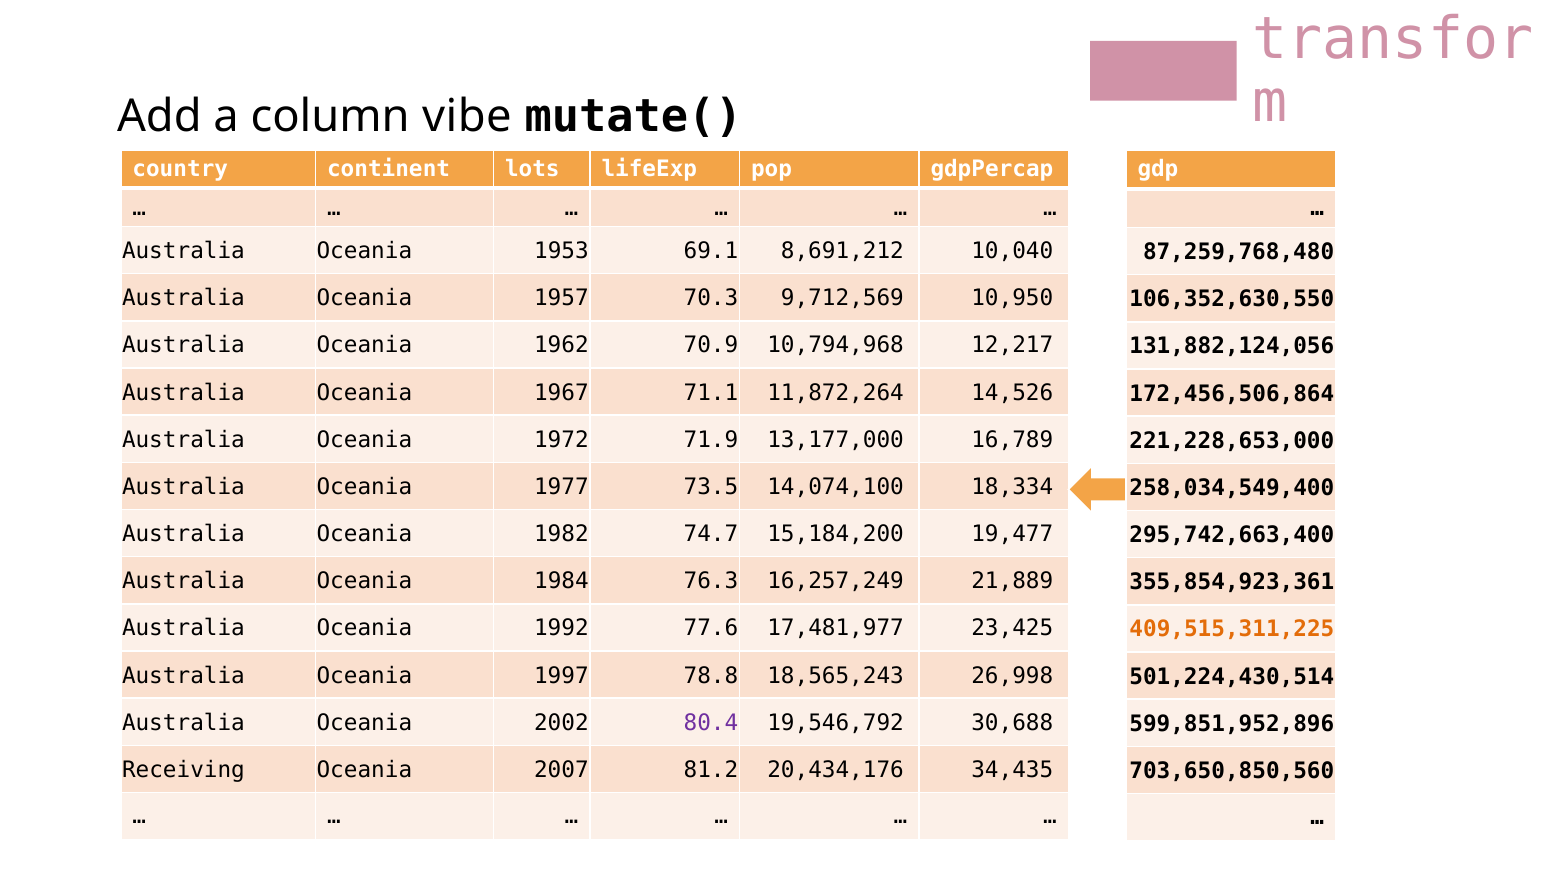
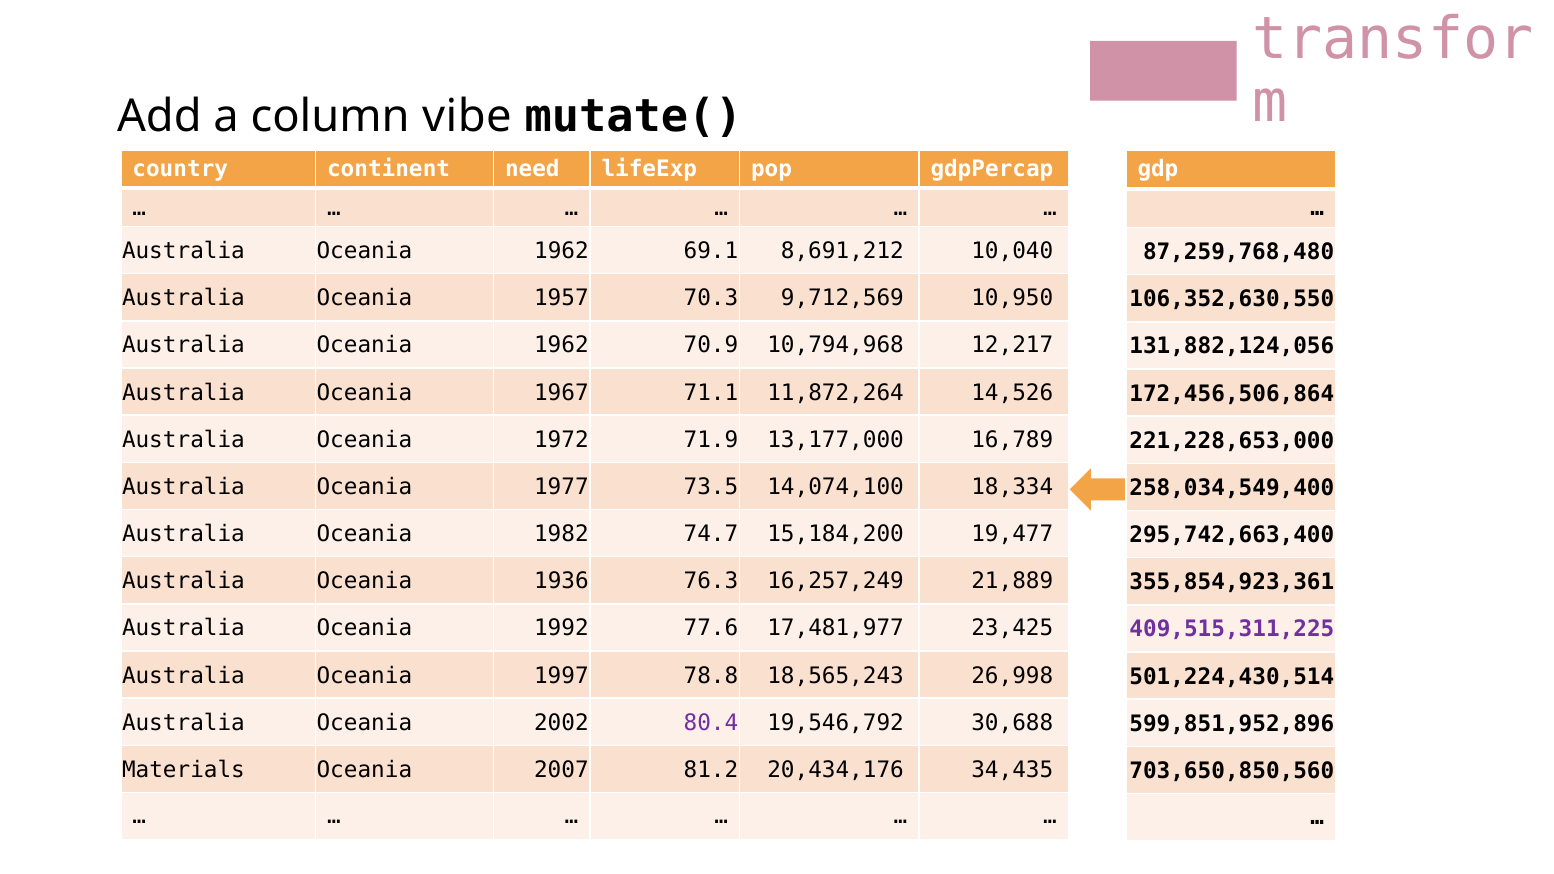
lots: lots -> need (532, 169)
1953: 1953 -> 1962 (561, 251)
1984: 1984 -> 1936 (561, 581)
409,515,311,225 colour: orange -> purple (1232, 629)
Receiving: Receiving -> Materials (183, 770)
